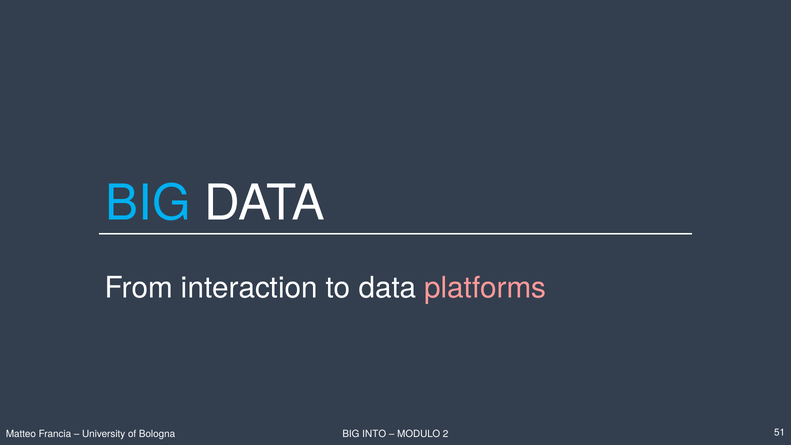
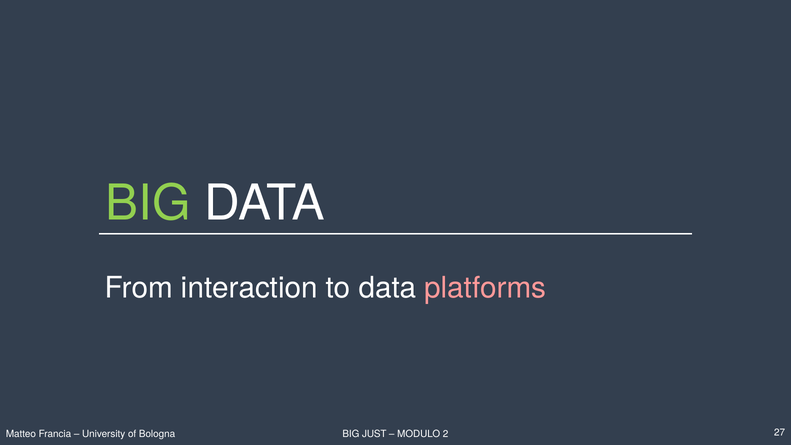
BIG colour: light blue -> light green (148, 203)
INTO: INTO -> JUST (374, 434)
51: 51 -> 27 (780, 433)
